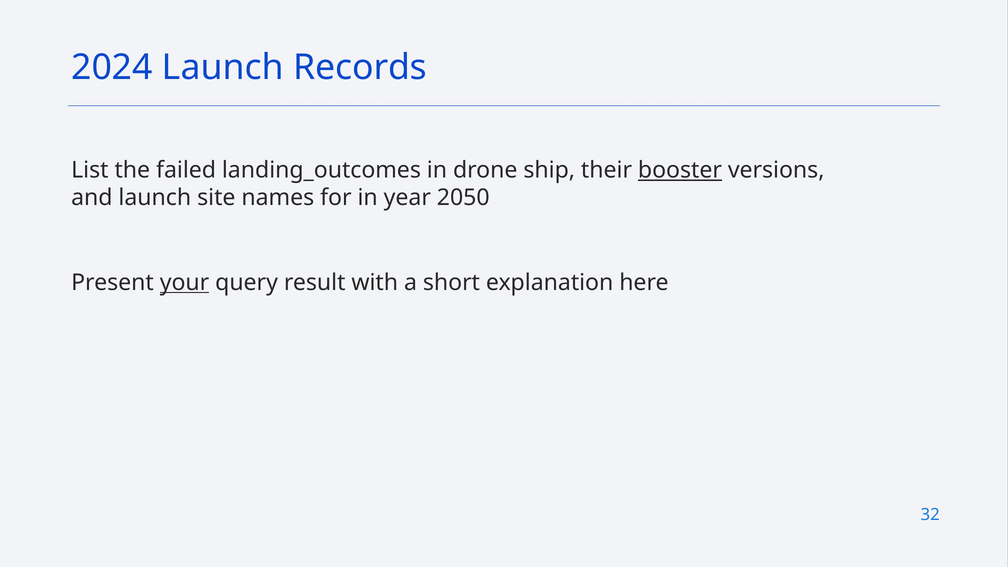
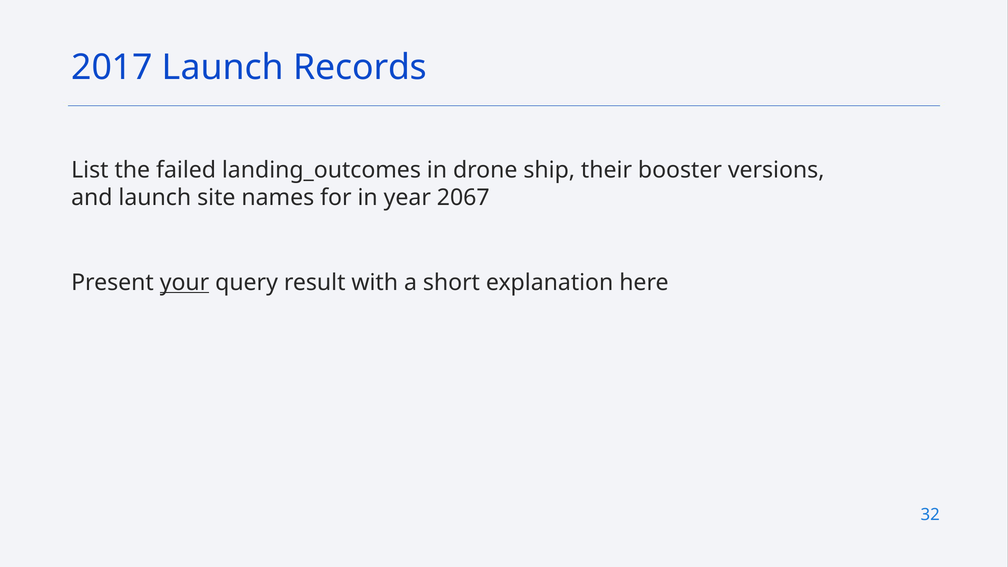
2024: 2024 -> 2017 (112, 67)
booster underline: present -> none (680, 170)
2050: 2050 -> 2067 (463, 198)
